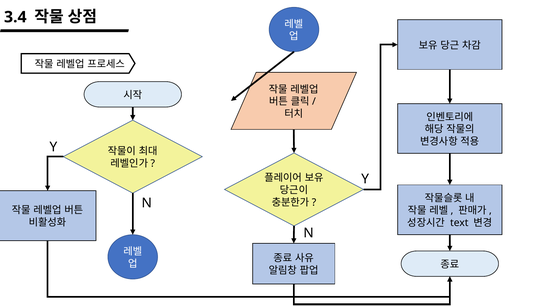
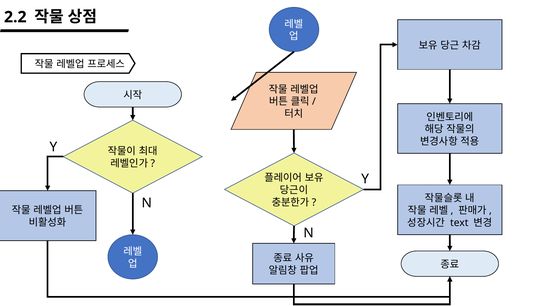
3.4: 3.4 -> 2.2 (15, 17)
